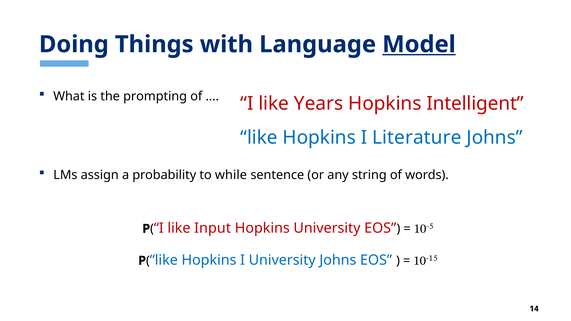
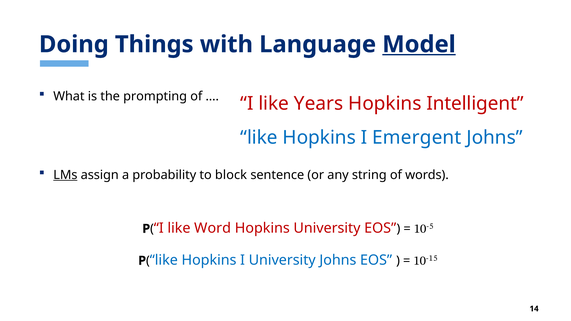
Literature: Literature -> Emergent (417, 138)
LMs underline: none -> present (65, 175)
while: while -> block (231, 175)
Input: Input -> Word (213, 228)
